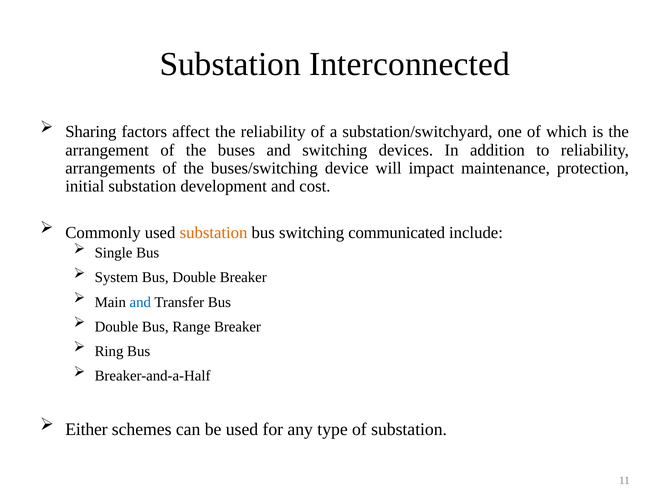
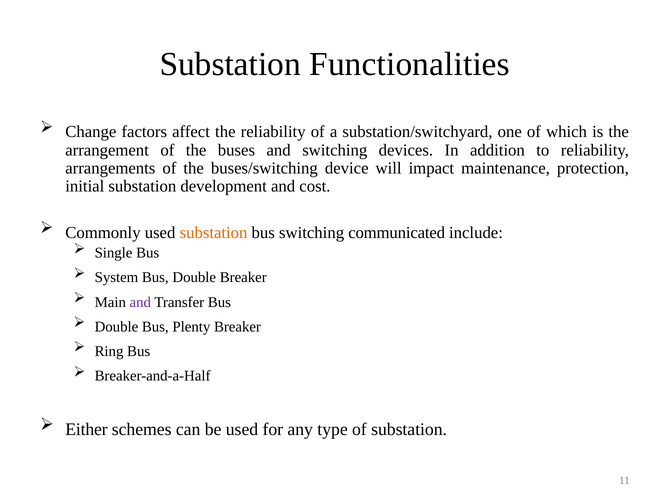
Interconnected: Interconnected -> Functionalities (410, 64)
Sharing: Sharing -> Change (91, 132)
and colour: blue -> purple (140, 302)
Range: Range -> Plenty (191, 326)
